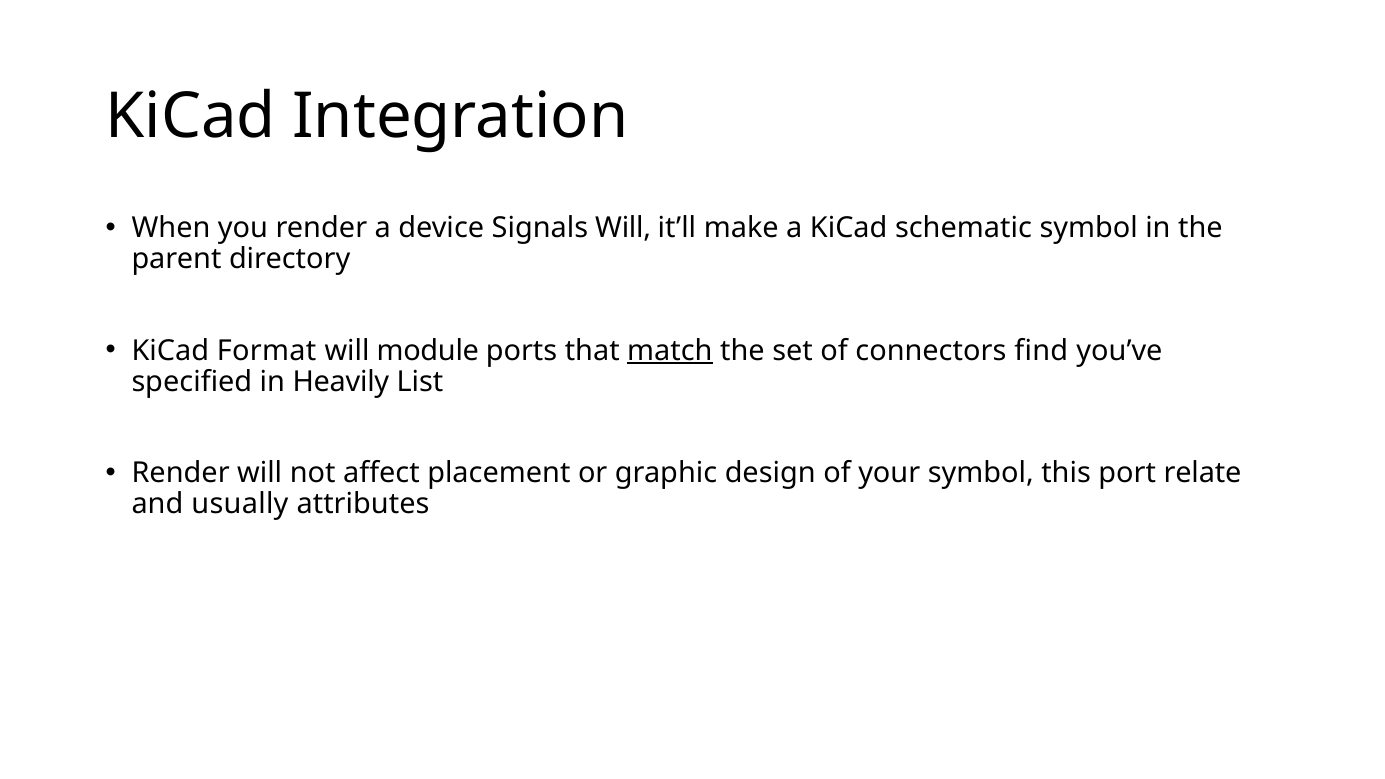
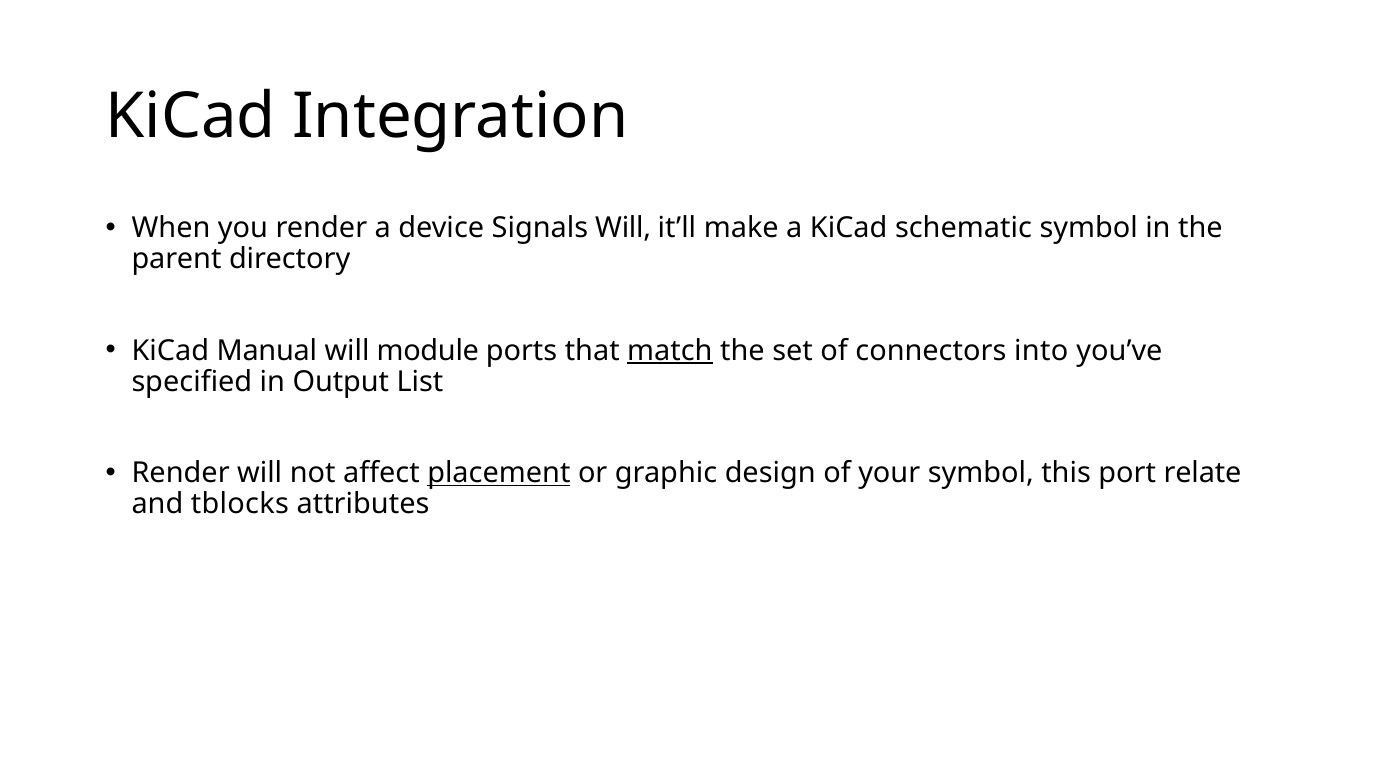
Format: Format -> Manual (267, 351)
find: find -> into (1041, 351)
Heavily: Heavily -> Output (341, 382)
placement underline: none -> present (499, 473)
usually: usually -> tblocks (240, 504)
